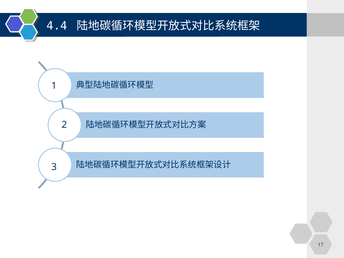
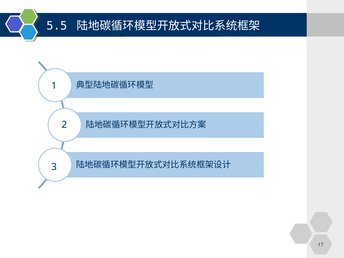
4.4: 4.4 -> 5.5 (57, 26)
